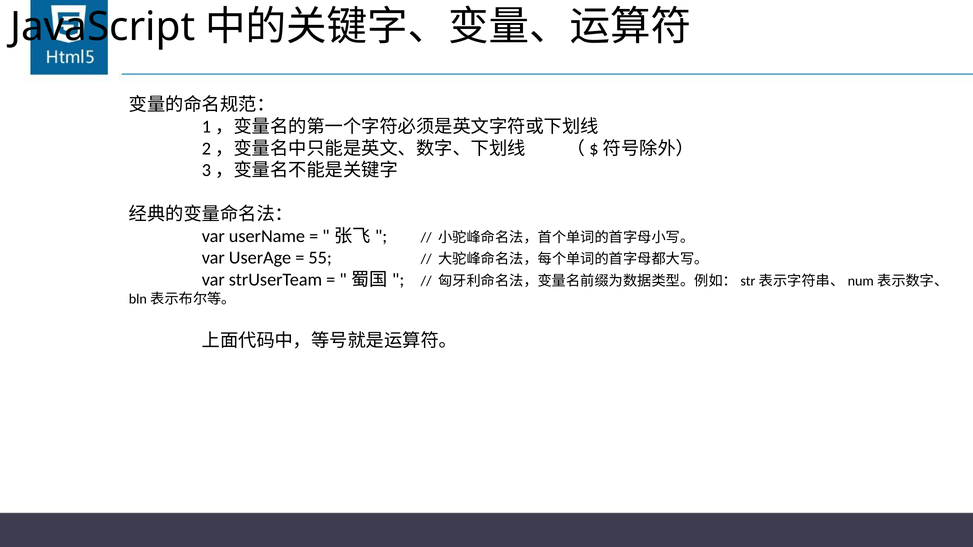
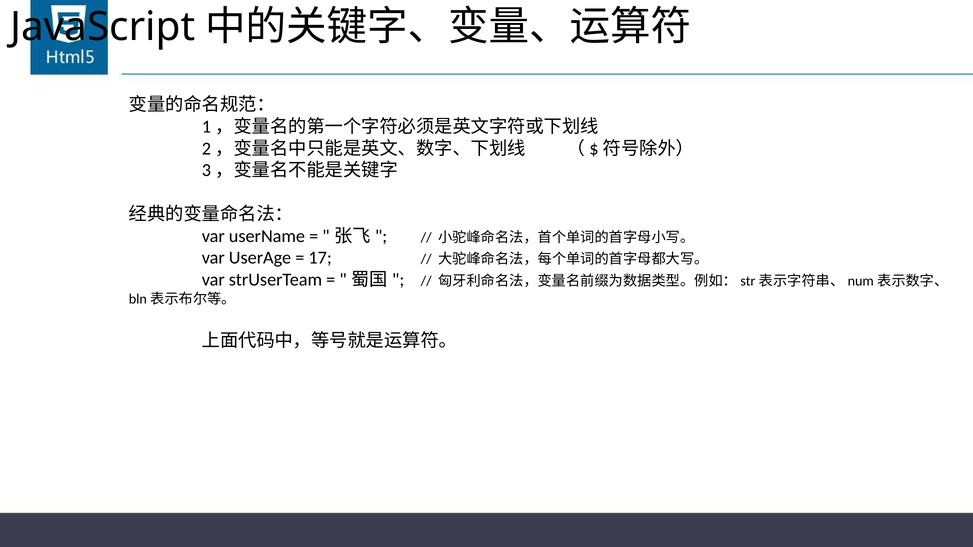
55: 55 -> 17 (320, 258)
